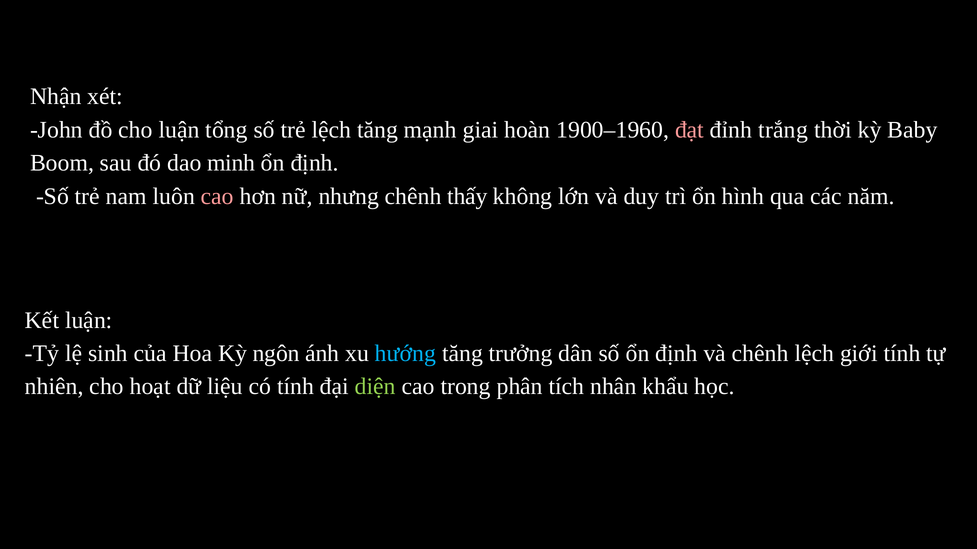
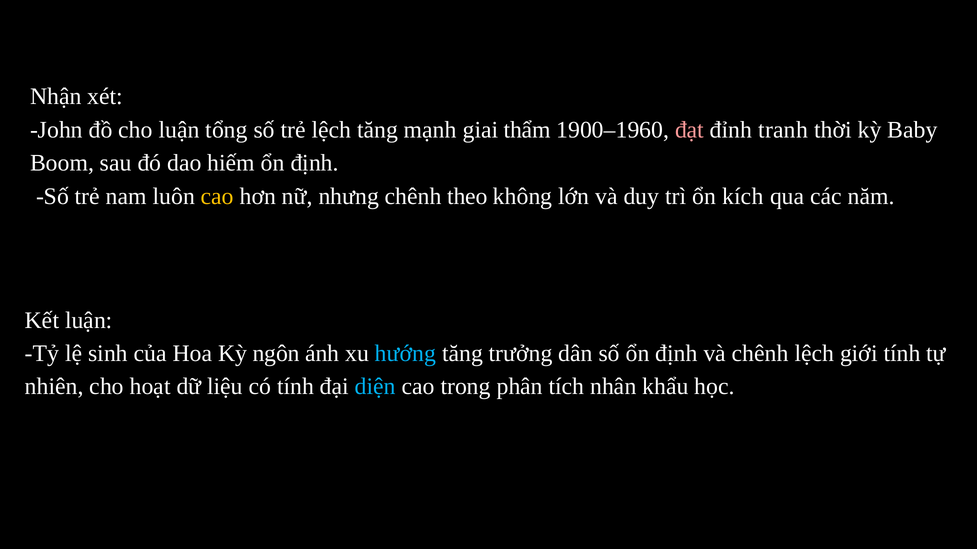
hoàn: hoàn -> thẩm (527, 130)
trắng: trắng -> tranh (783, 130)
minh: minh -> hiếm (231, 163)
cao colour: pink -> yellow (217, 196)
thấy: thấy -> theo (467, 196)
hình: hình -> kích (743, 196)
diện colour: light green -> light blue (375, 387)
